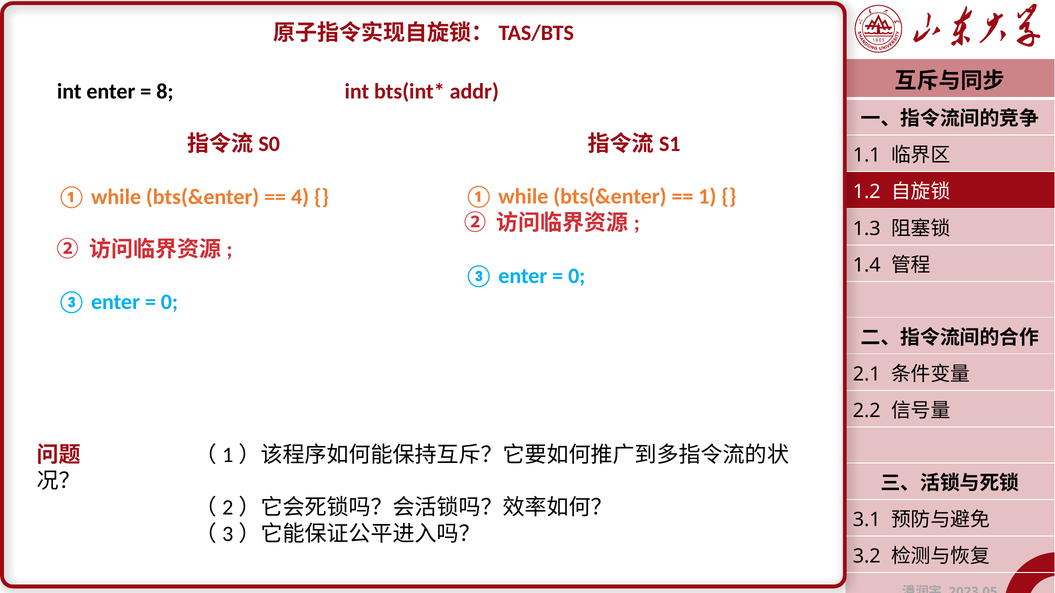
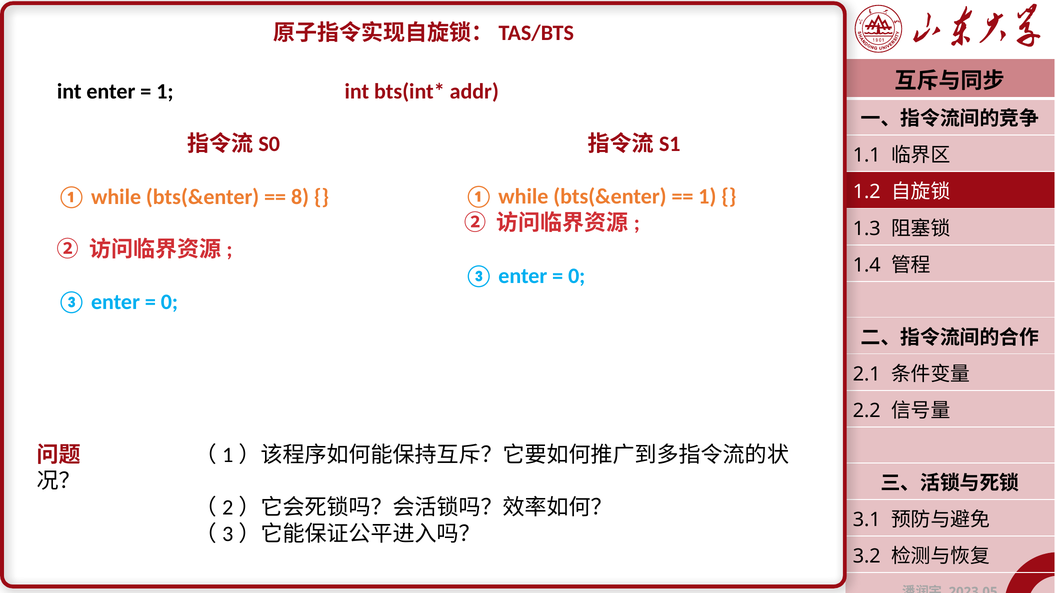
8: 8 -> 1 (165, 91)
4: 4 -> 8 (300, 197)
